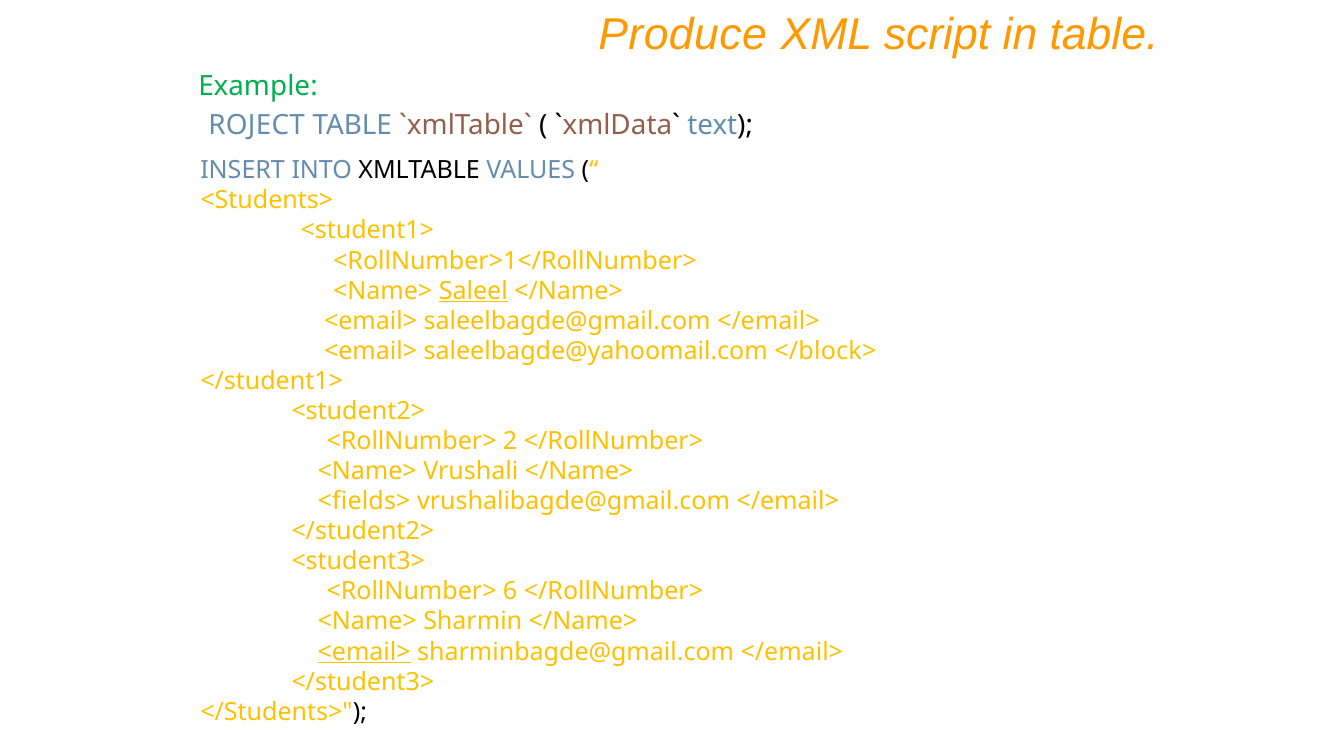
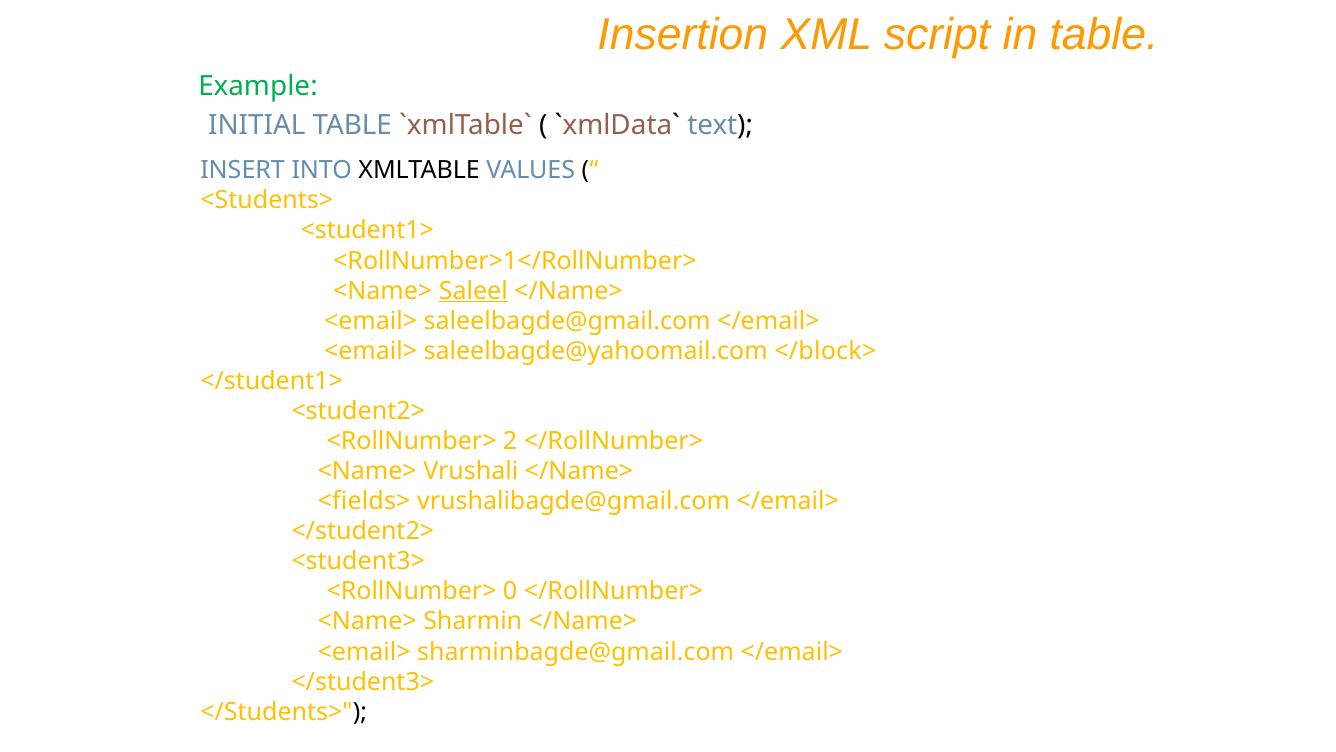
Produce: Produce -> Insertion (683, 35)
ROJECT: ROJECT -> INITIAL (257, 125)
6: 6 -> 0 (510, 591)
<email> underline: present -> none (364, 651)
